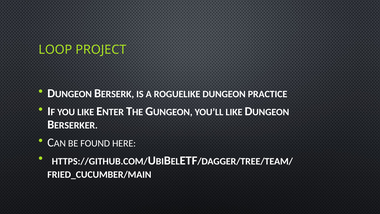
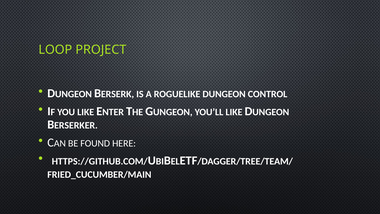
PRACTICE: PRACTICE -> CONTROL (268, 94)
